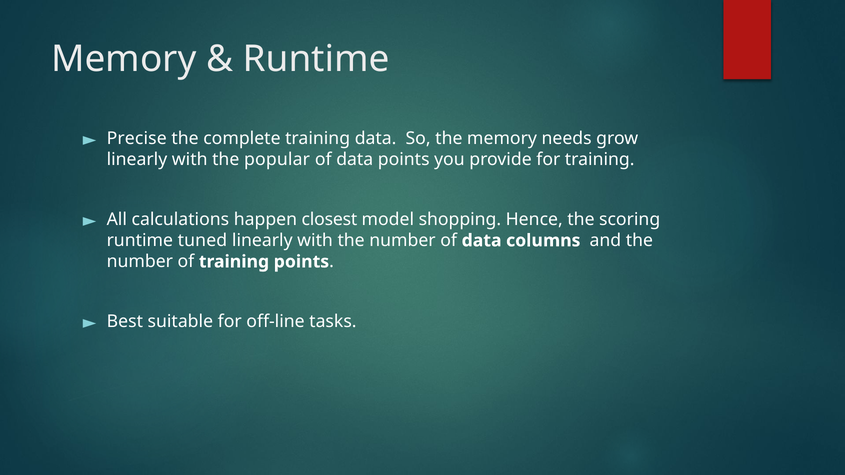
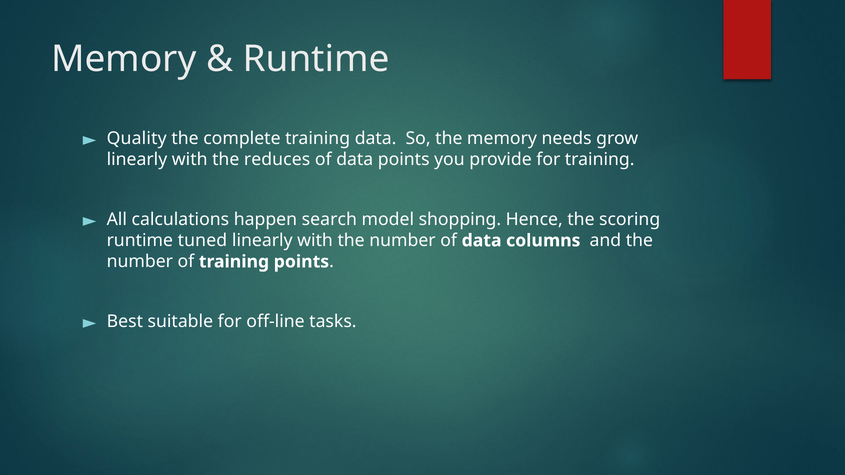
Precise: Precise -> Quality (137, 139)
popular: popular -> reduces (277, 160)
closest: closest -> search (329, 220)
